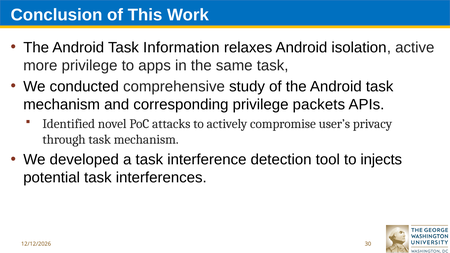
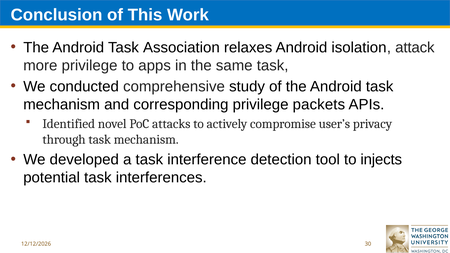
Information: Information -> Association (181, 48)
active: active -> attack (415, 48)
